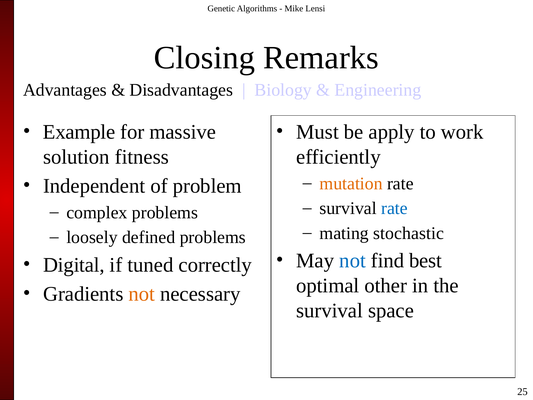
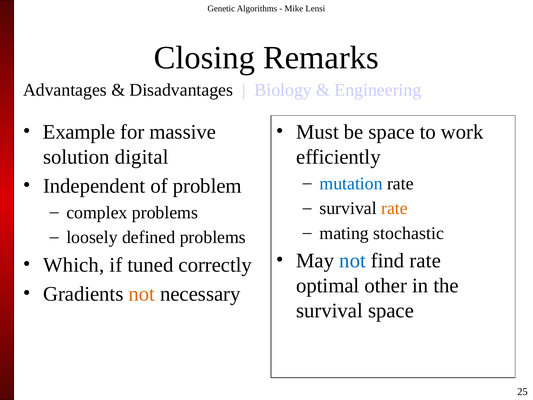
be apply: apply -> space (392, 132)
fitness: fitness -> digital (142, 157)
mutation colour: orange -> blue (351, 183)
rate colour: blue -> orange (394, 208)
find best: best -> rate (425, 261)
Digital: Digital -> Which (74, 265)
